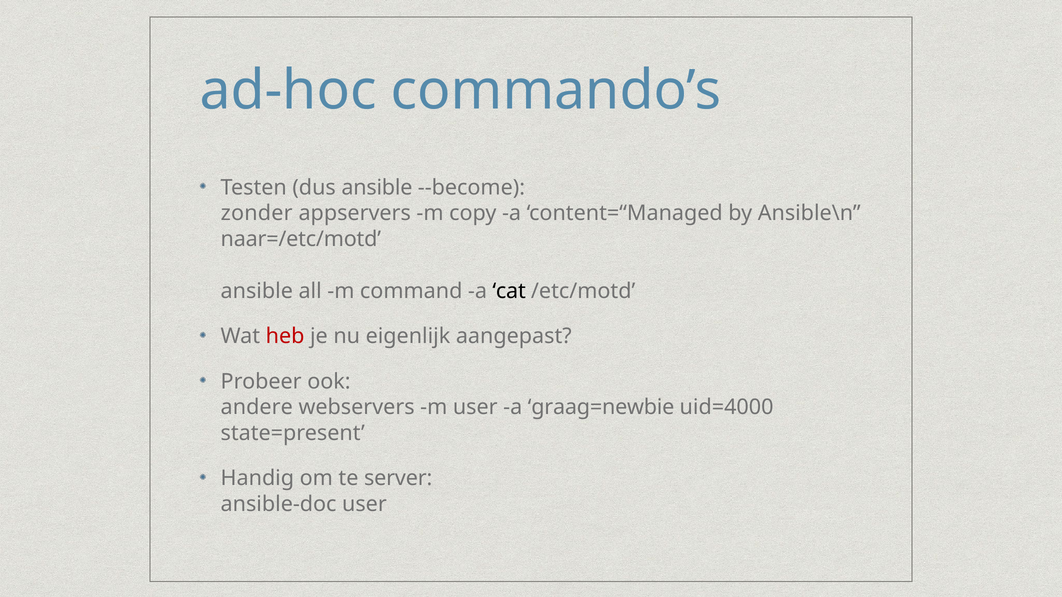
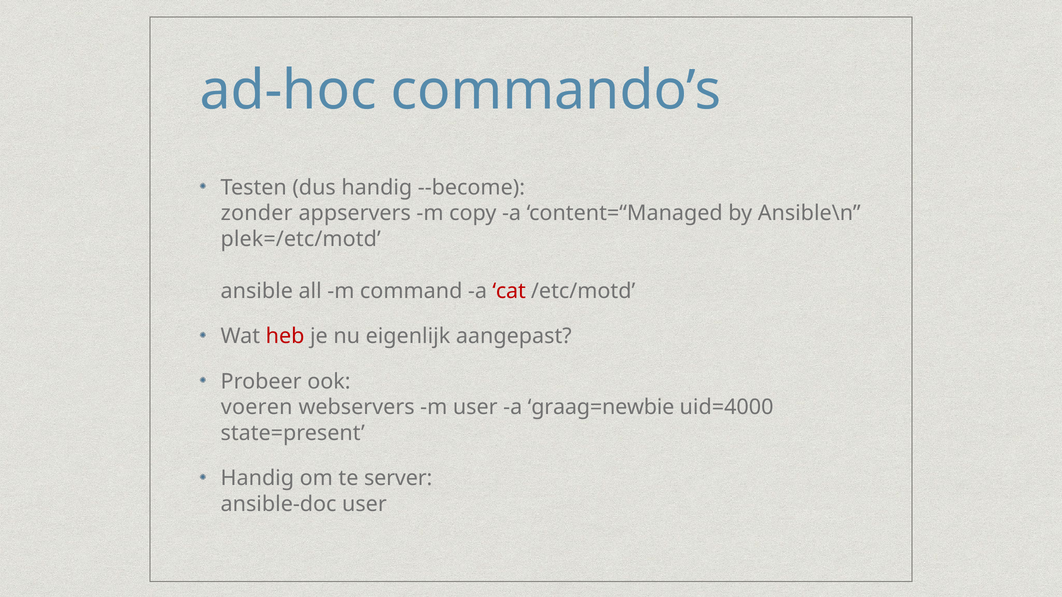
dus ansible: ansible -> handig (377, 188)
naar=/etc/motd: naar=/etc/motd -> plek=/etc/motd (301, 239)
cat colour: black -> red (509, 291)
andere: andere -> voeren (257, 408)
